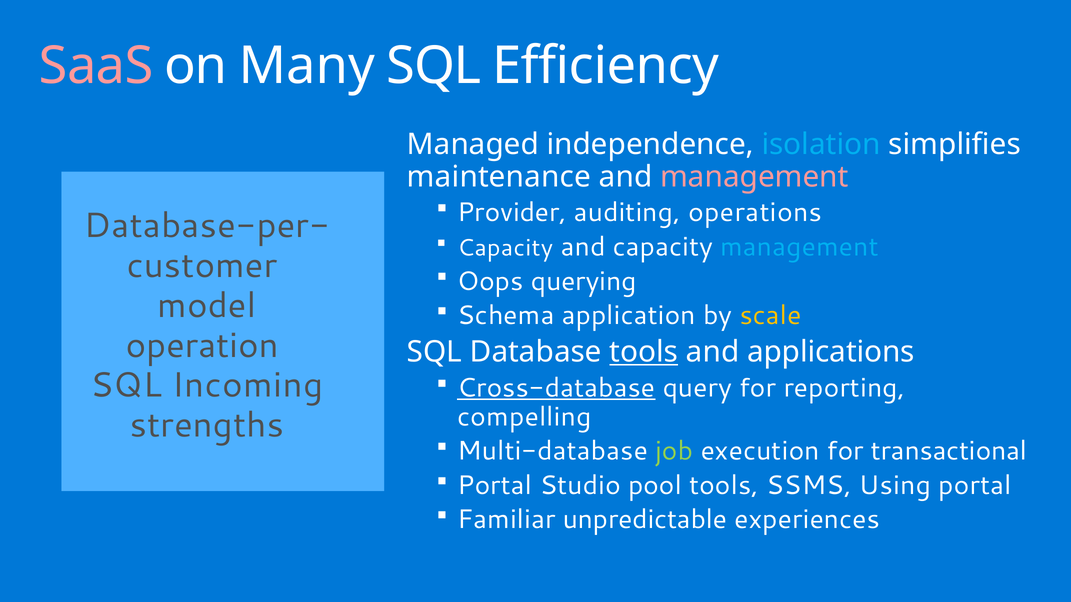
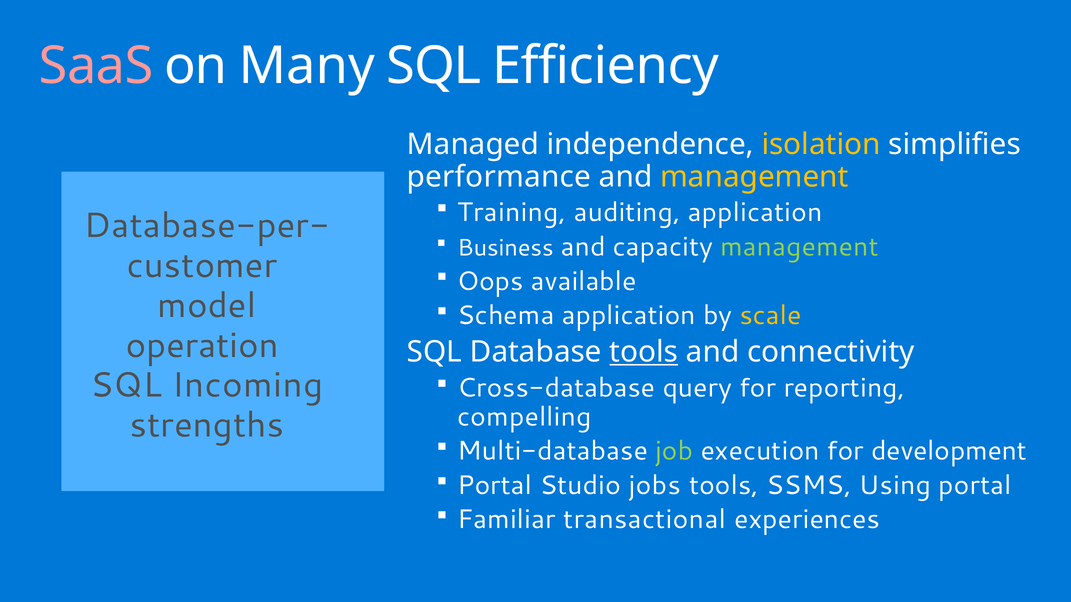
isolation colour: light blue -> yellow (821, 145)
maintenance: maintenance -> performance (499, 177)
management colour: pink -> yellow (754, 177)
Provider: Provider -> Training (512, 213)
auditing operations: operations -> application (755, 213)
Capacity: Capacity -> Business (505, 248)
management colour: light blue -> light green (799, 247)
querying: querying -> available (584, 281)
applications: applications -> connectivity (831, 352)
Cross-database underline: present -> none (556, 388)
transactional: transactional -> development (949, 451)
pool: pool -> jobs (655, 486)
unpredictable: unpredictable -> transactional (645, 520)
